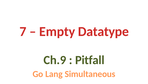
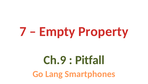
Datatype: Datatype -> Property (103, 31)
Simultaneous: Simultaneous -> Smartphones (90, 73)
